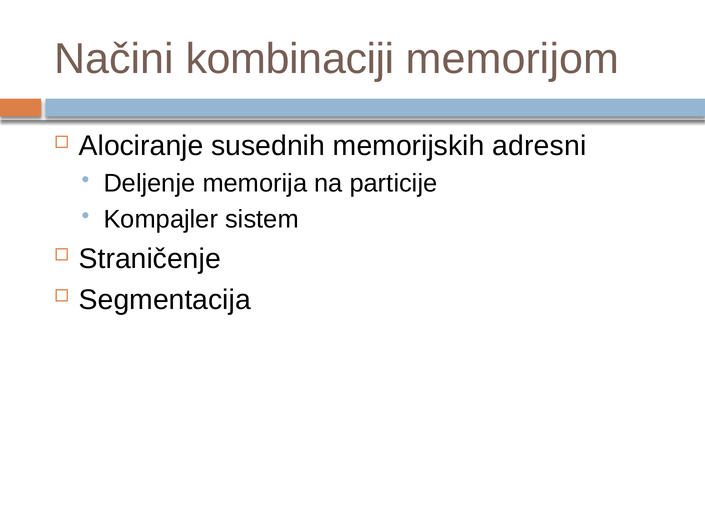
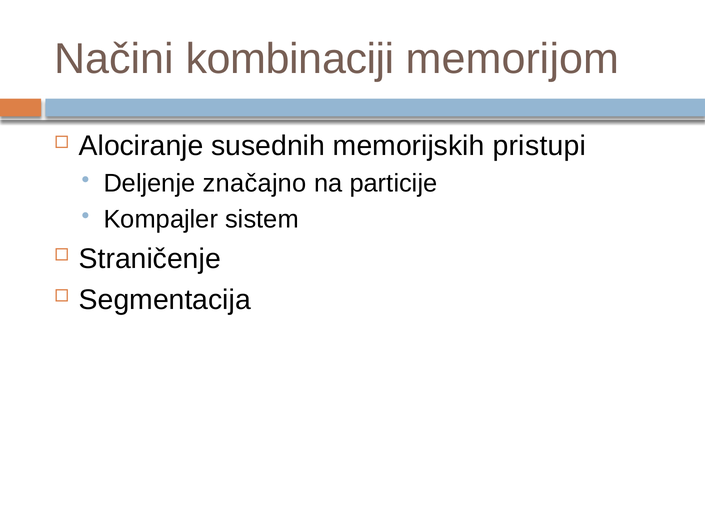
adresni: adresni -> pristupi (539, 146)
memorija: memorija -> značajno (255, 183)
